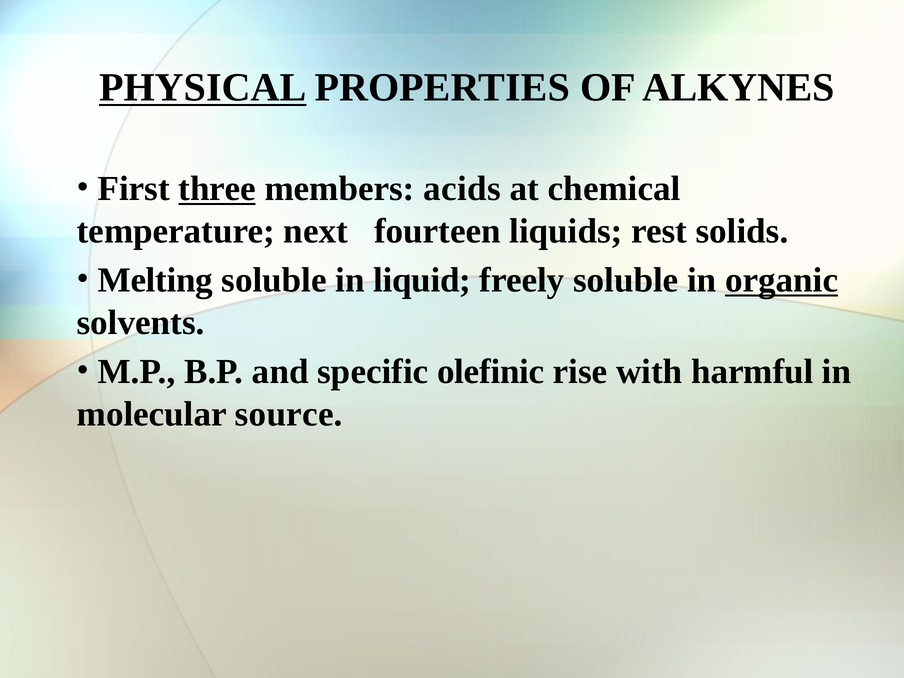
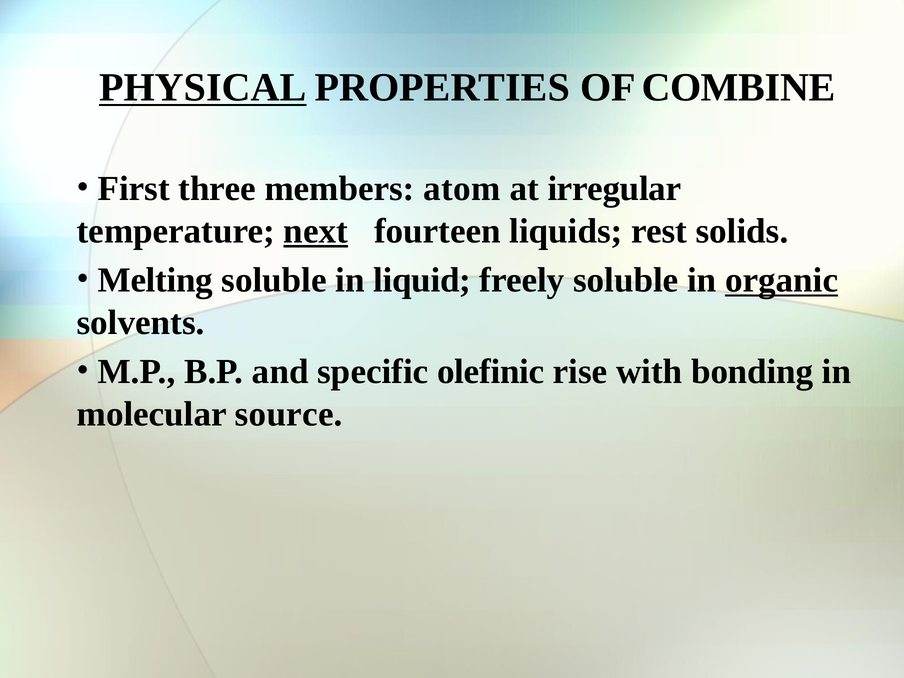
ALKYNES: ALKYNES -> COMBINE (738, 88)
three underline: present -> none (217, 189)
acids: acids -> atom (462, 189)
chemical: chemical -> irregular (614, 189)
next underline: none -> present (316, 231)
harmful: harmful -> bonding (752, 372)
